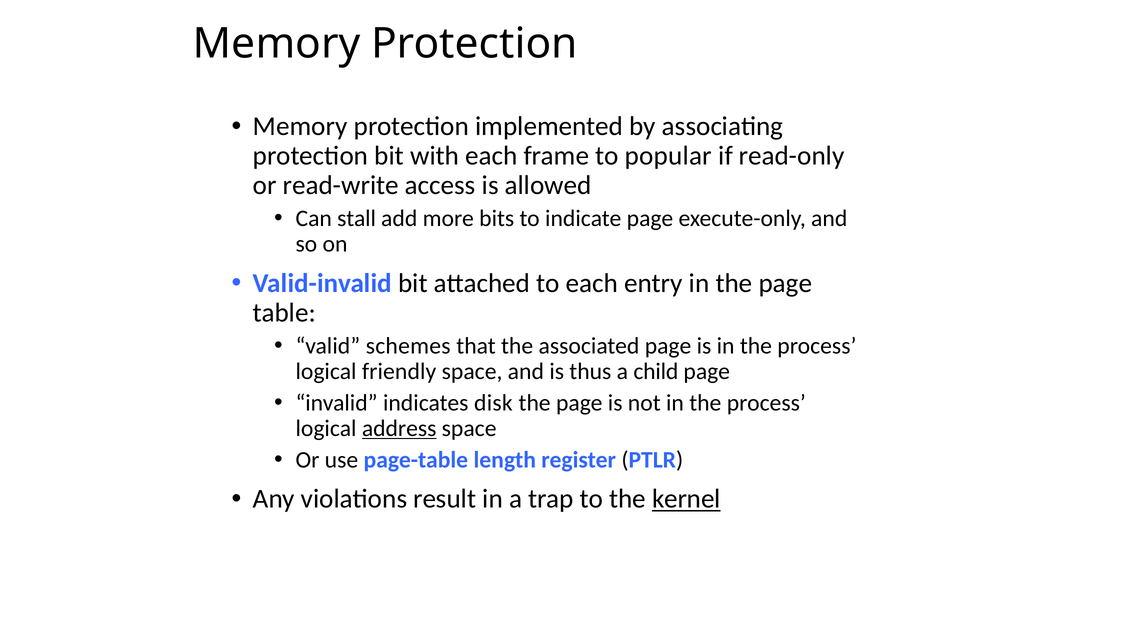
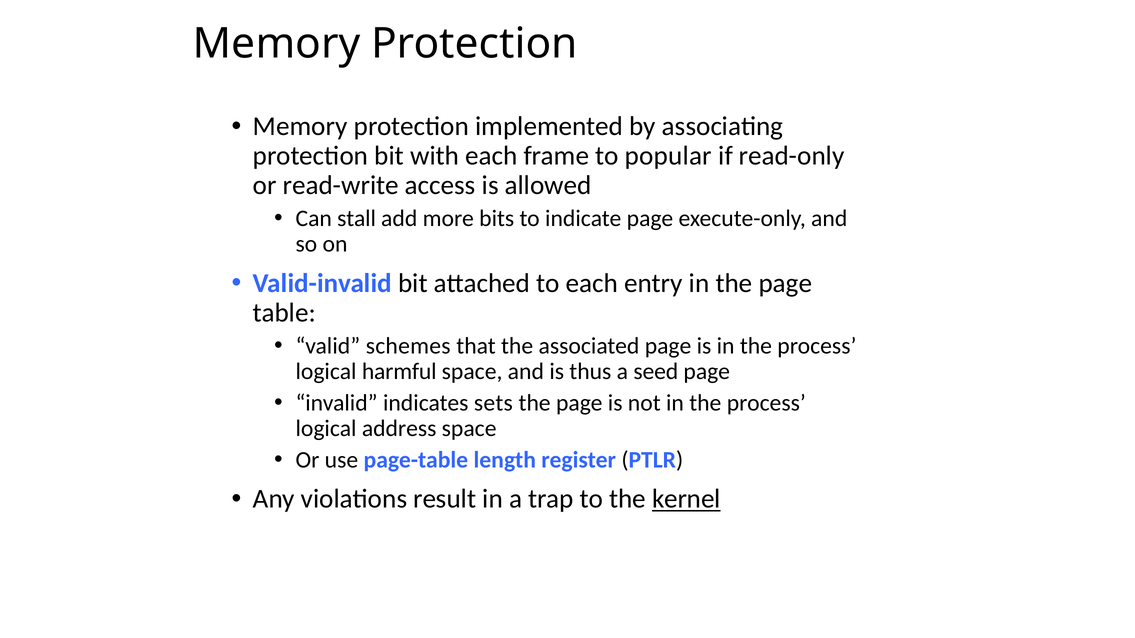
friendly: friendly -> harmful (399, 372)
child: child -> seed (656, 372)
disk: disk -> sets (493, 403)
address underline: present -> none (399, 429)
